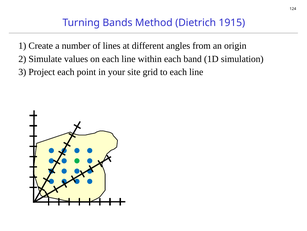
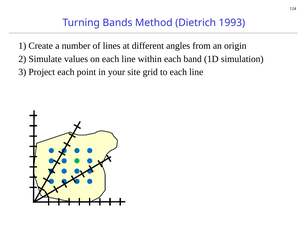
1915: 1915 -> 1993 (232, 23)
